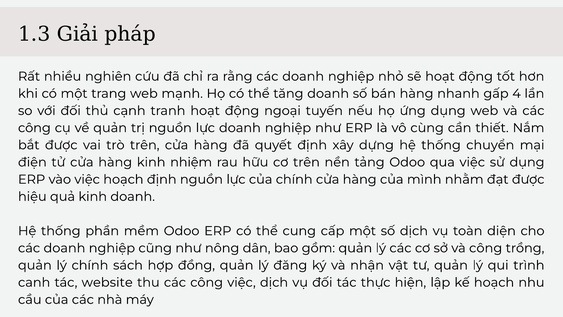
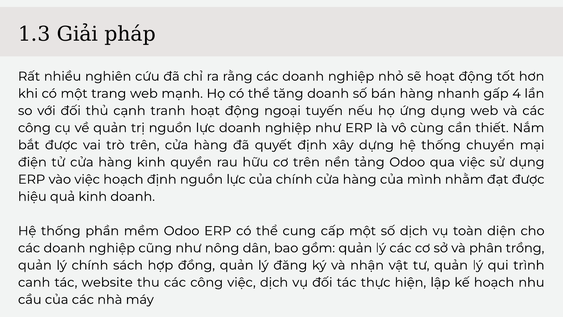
nhiệm: nhiệm -> quyền (191, 162)
và công: công -> phân (486, 248)
